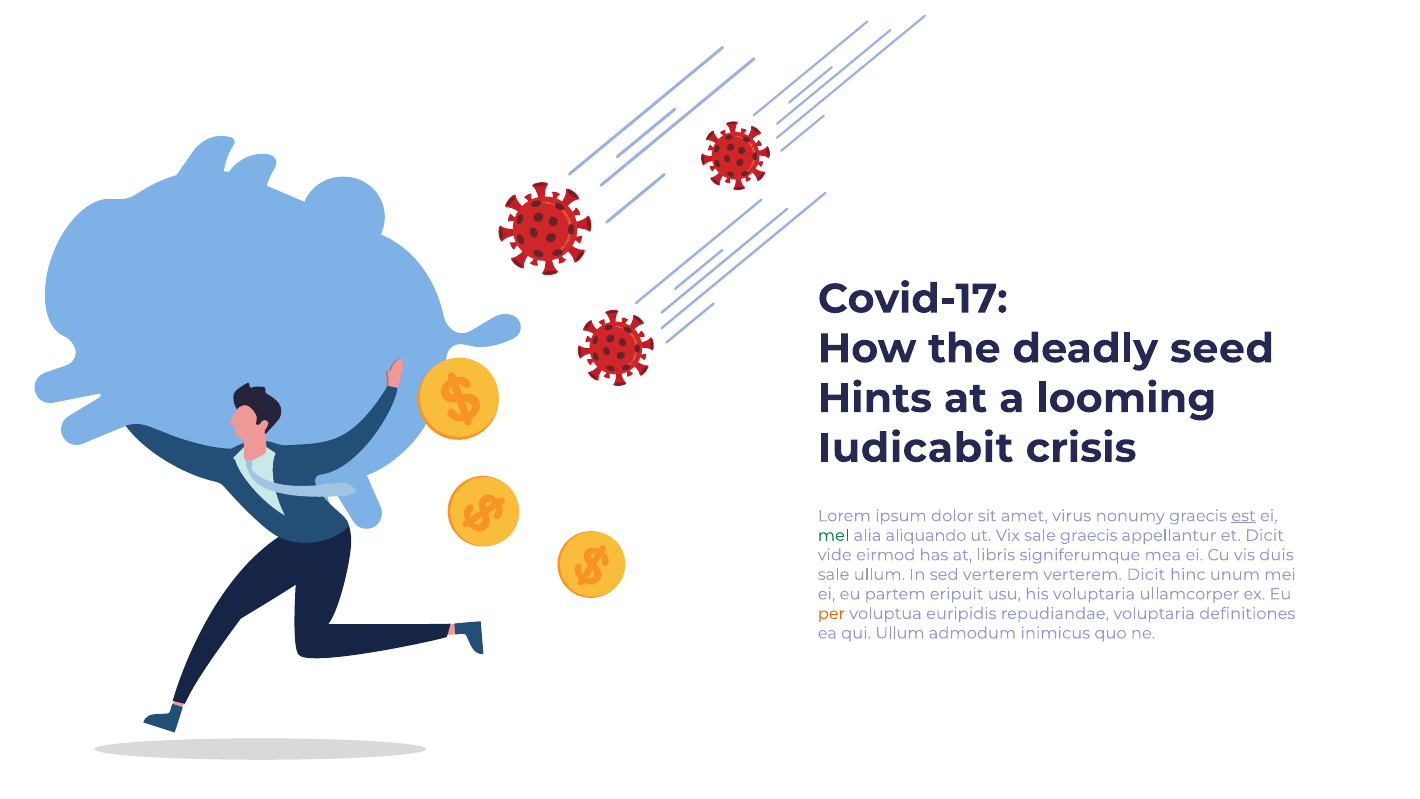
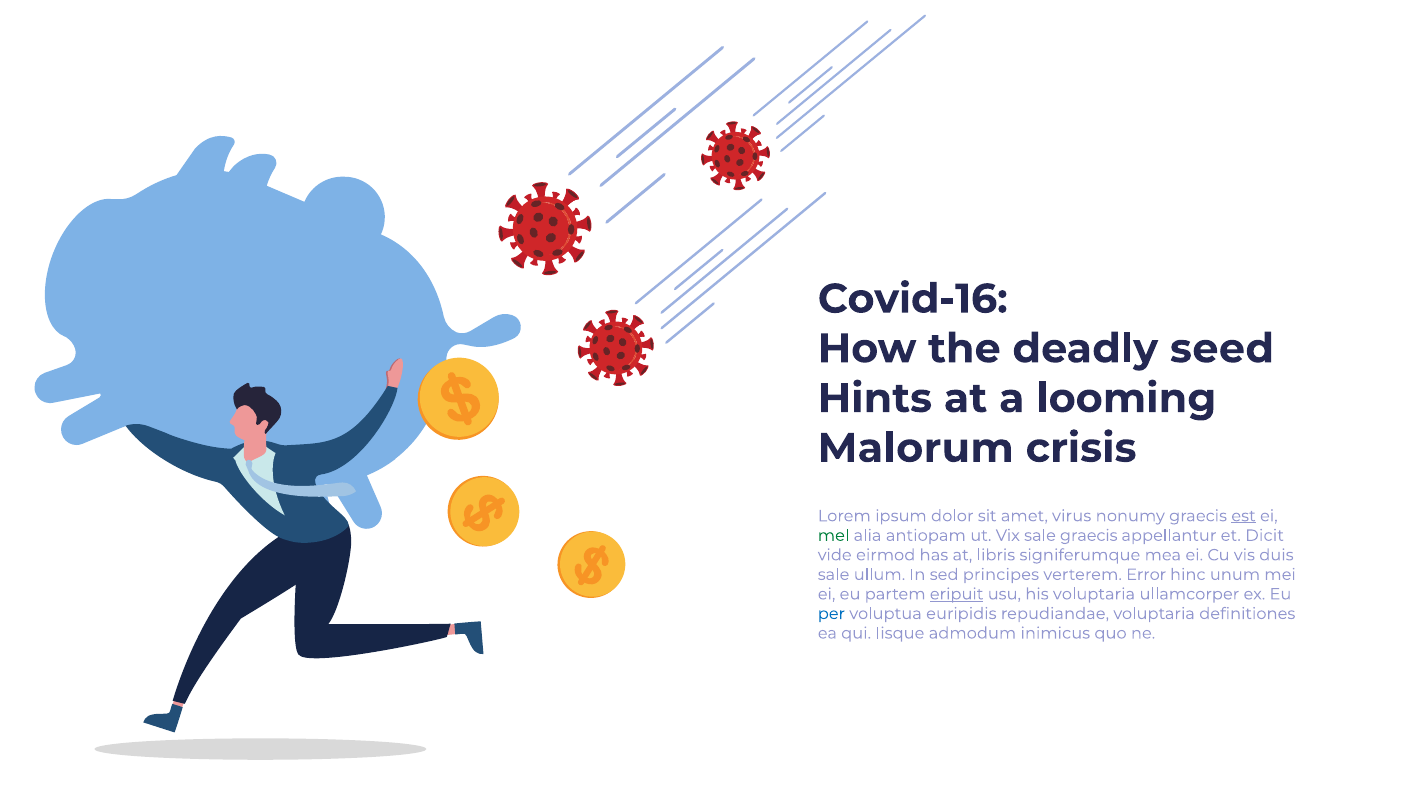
Covid-17: Covid-17 -> Covid-16 (913, 299)
Iudicabit: Iudicabit -> Malorum (916, 448)
aliquando: aliquando -> antiopam (926, 535)
sed verterem: verterem -> principes (1001, 574)
verterem Dicit: Dicit -> Error (1146, 574)
eripuit underline: none -> present (957, 594)
per colour: orange -> blue (831, 613)
qui Ullum: Ullum -> Iisque (900, 633)
